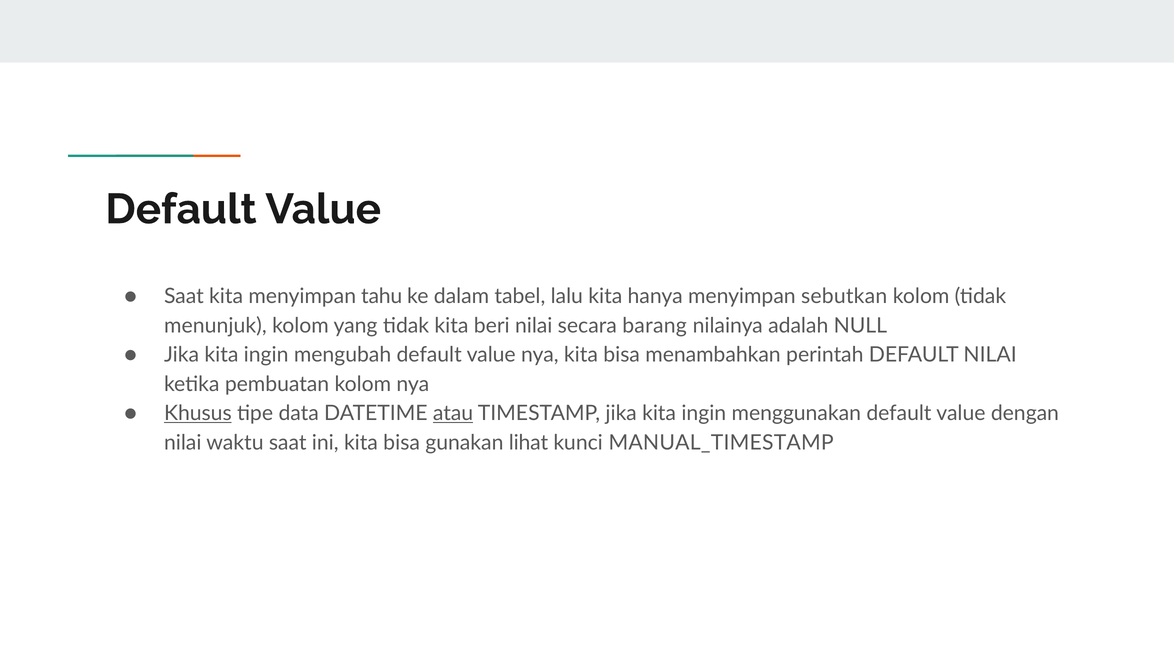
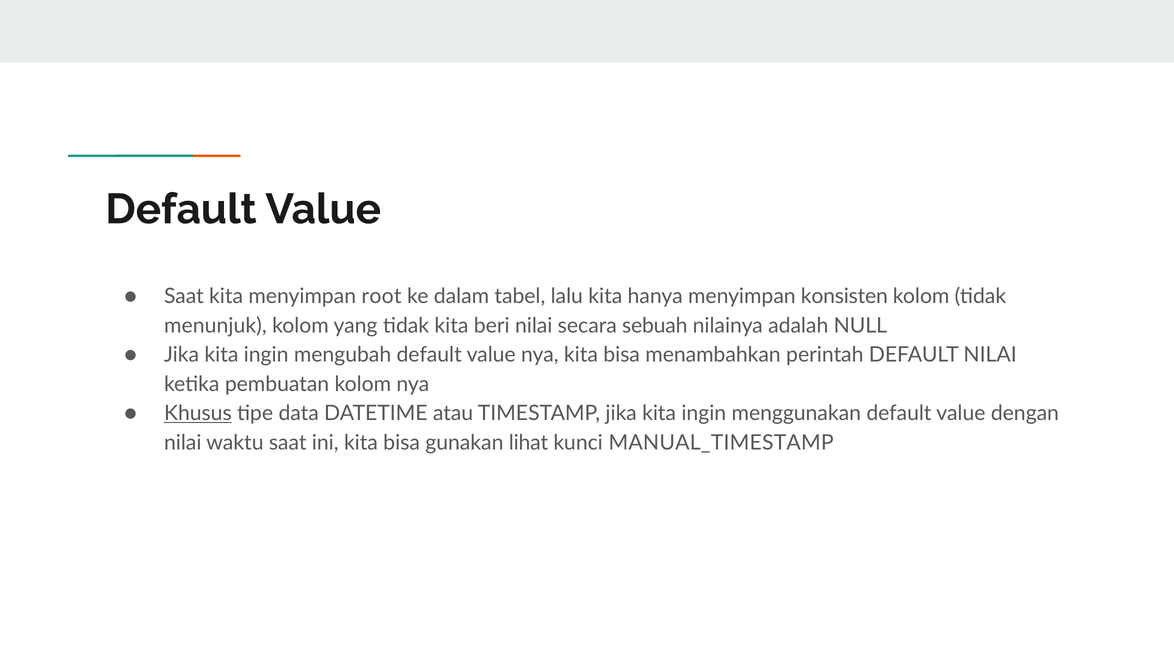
tahu: tahu -> root (381, 297)
sebutkan: sebutkan -> konsisten (844, 297)
barang: barang -> sebuah (655, 326)
atau underline: present -> none (453, 414)
